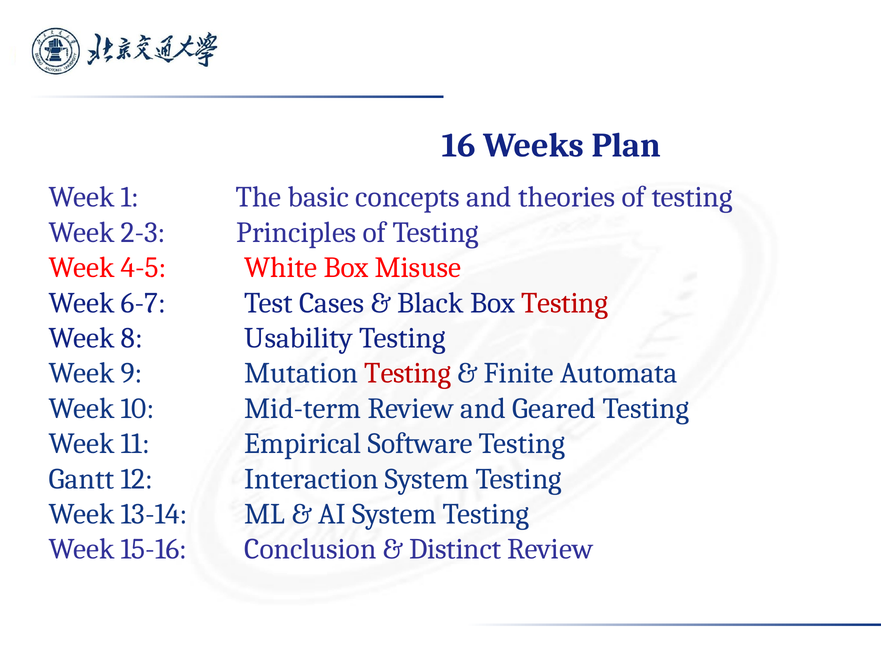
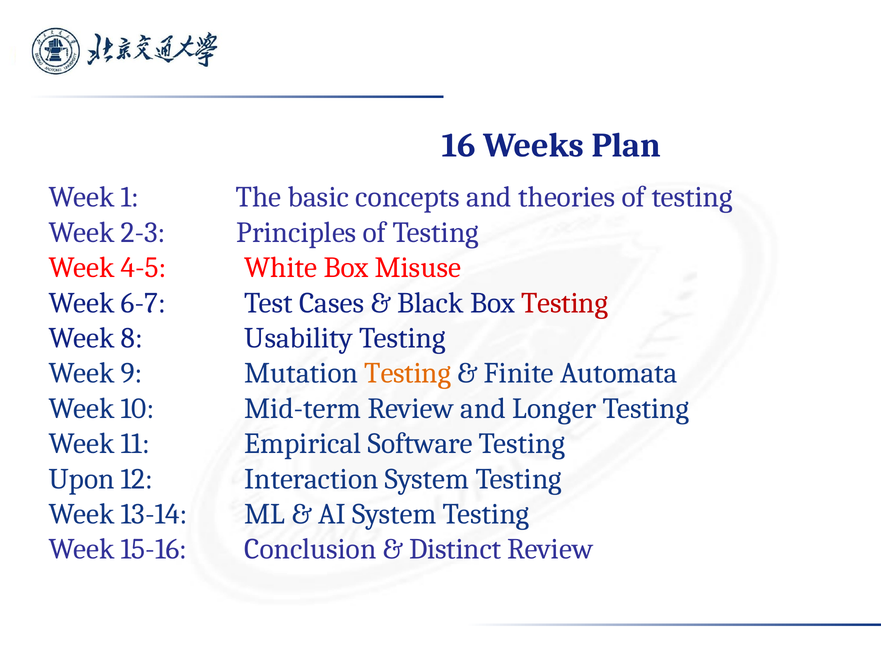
Testing colour: red -> orange (408, 374)
Geared: Geared -> Longer (554, 409)
Gantt: Gantt -> Upon (82, 479)
